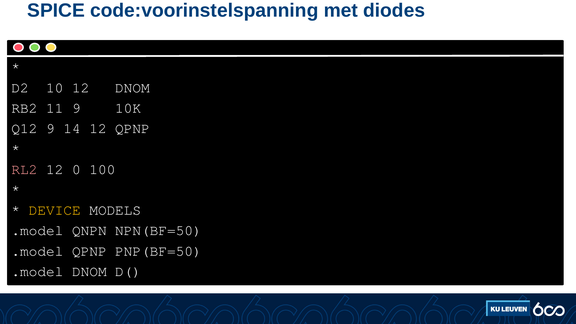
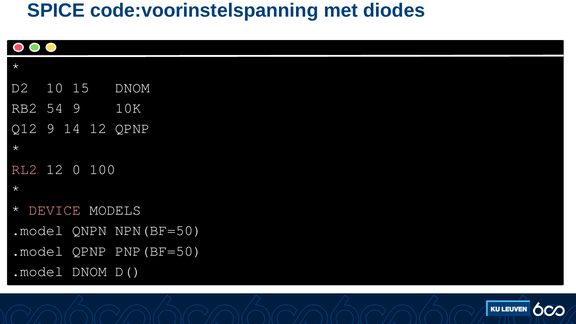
10 12: 12 -> 15 (81, 88)
11: 11 -> 54 (55, 108)
DEVICE colour: yellow -> pink (55, 210)
